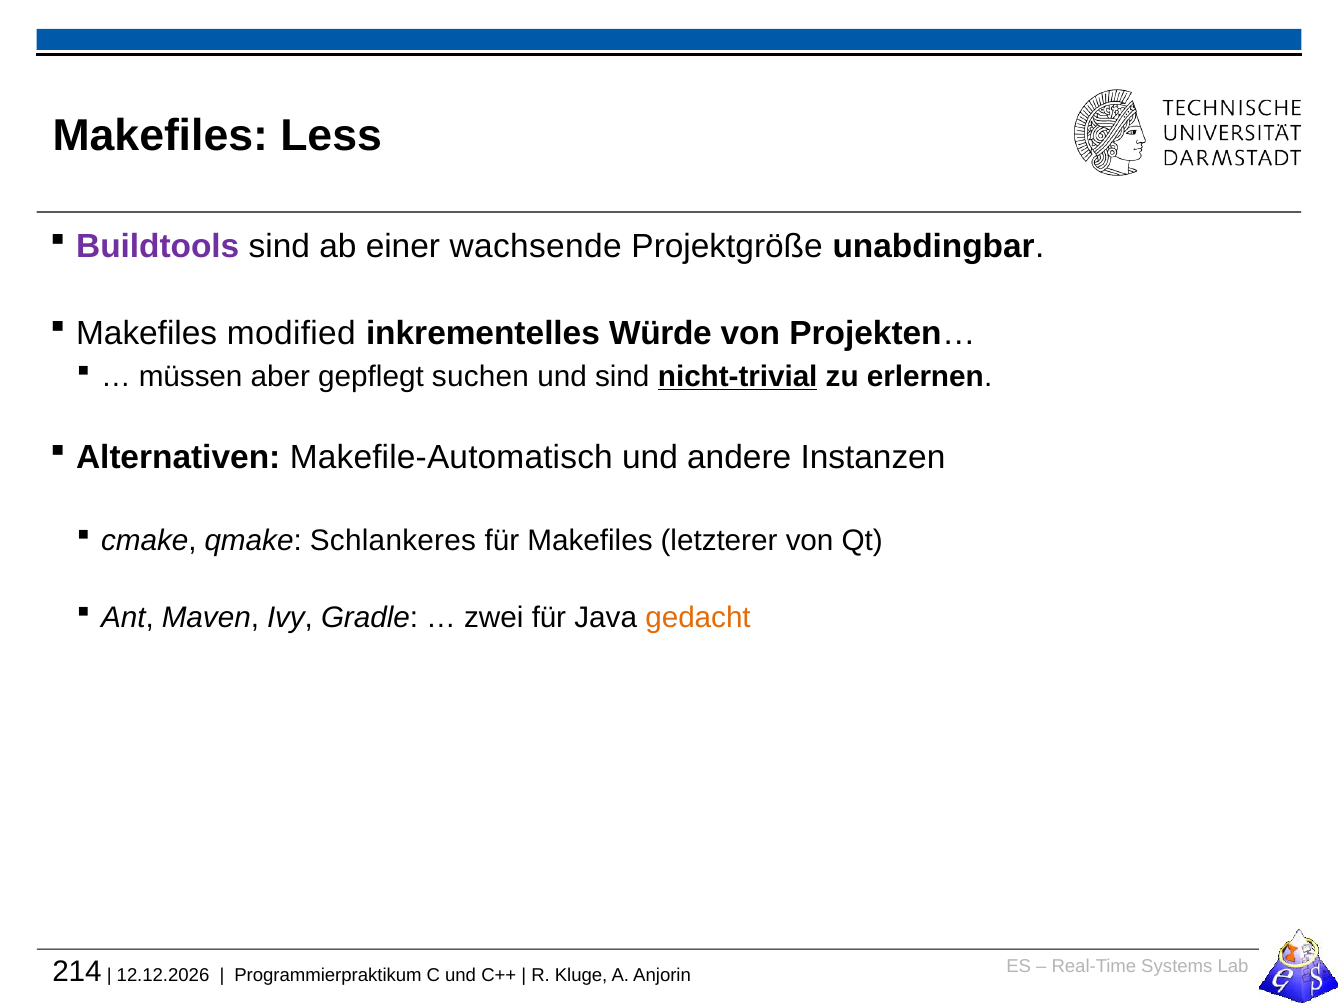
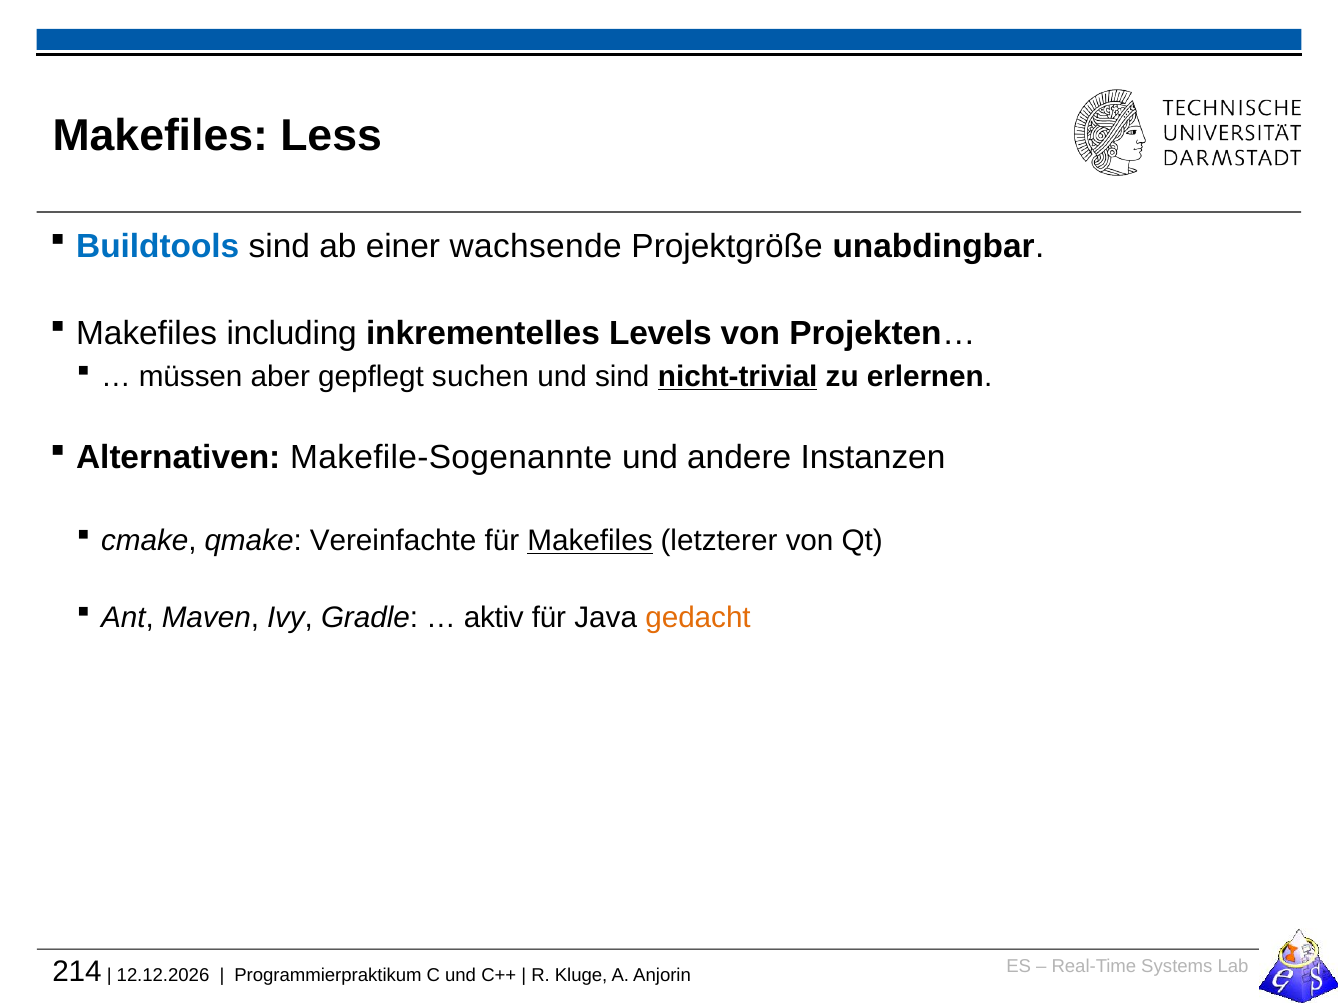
Buildtools colour: purple -> blue (158, 246)
modified: modified -> including (292, 333)
Würde: Würde -> Levels (660, 333)
Makefile-Automatisch: Makefile-Automatisch -> Makefile-Sogenannte (451, 457)
Schlankeres: Schlankeres -> Vereinfachte (393, 541)
Makefiles underline: none -> present (590, 541)
zwei: zwei -> aktiv (494, 618)
